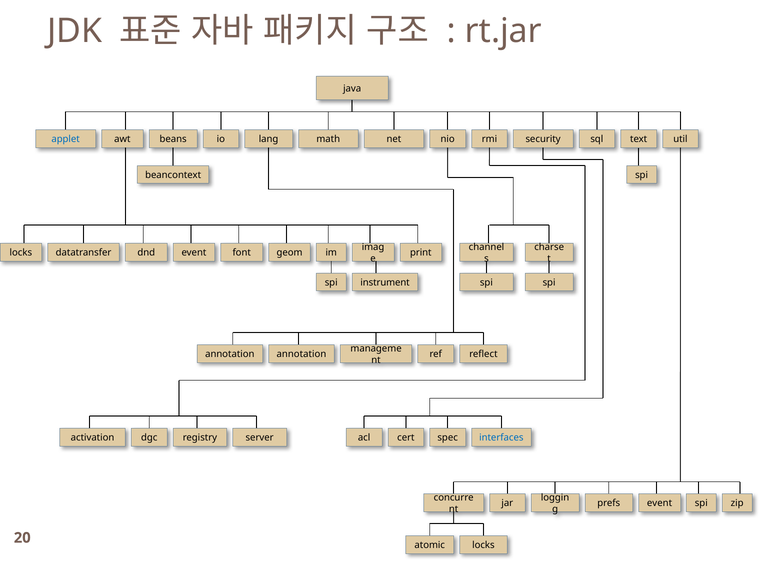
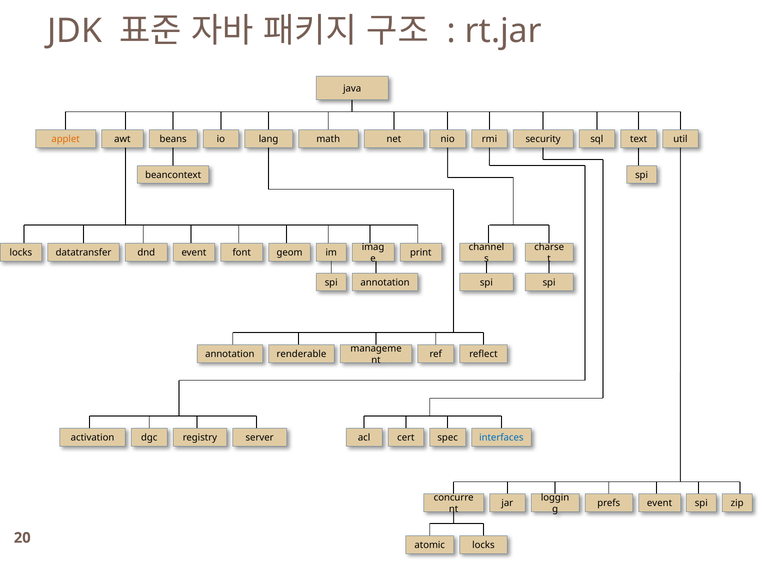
applet colour: blue -> orange (66, 139)
instrument: instrument -> annotation (385, 283)
annotation annotation: annotation -> renderable (301, 354)
